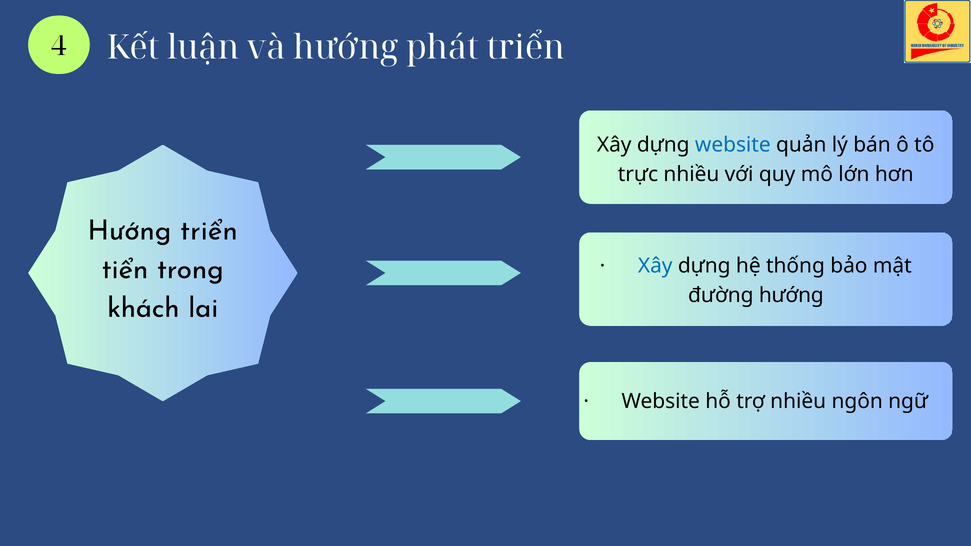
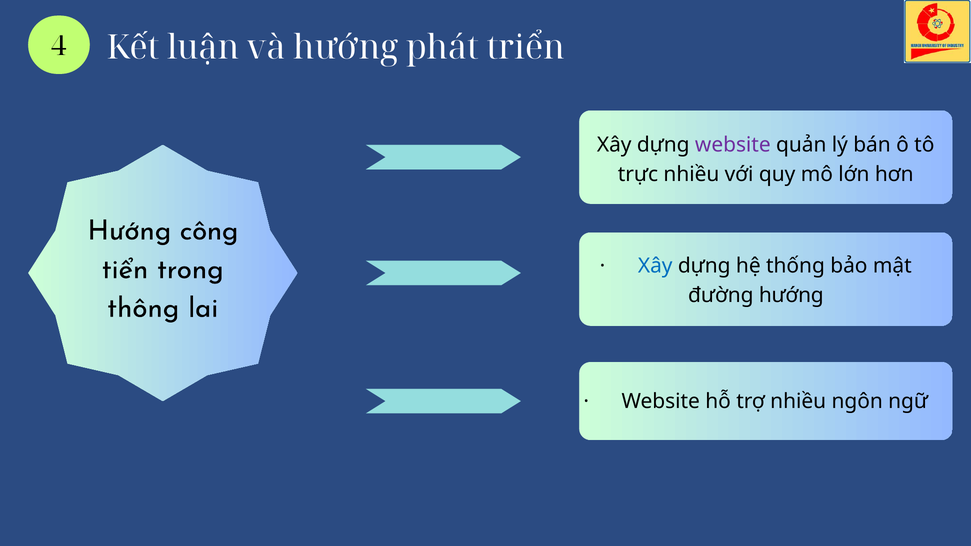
website colour: blue -> purple (733, 145)
Hướng triển: triển -> công (209, 230)
khách: khách -> thông (143, 308)
